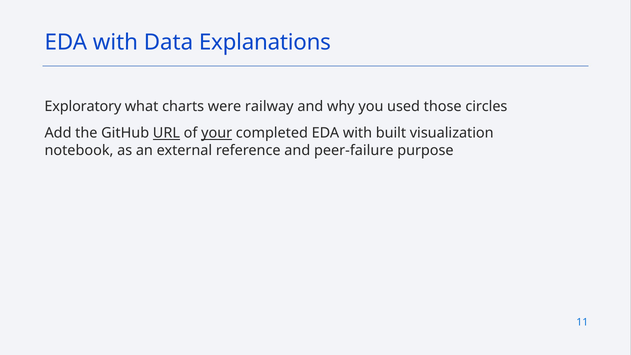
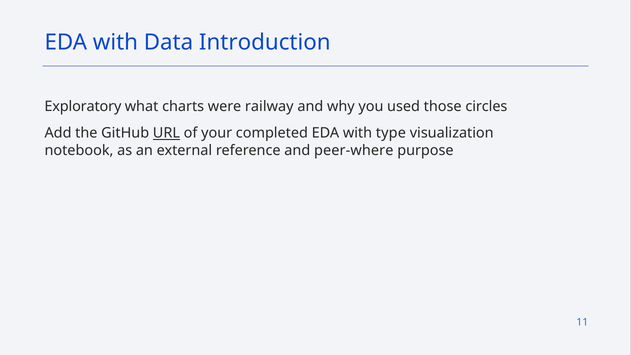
Explanations: Explanations -> Introduction (265, 42)
your underline: present -> none (217, 133)
built: built -> type (391, 133)
peer-failure: peer-failure -> peer-where (354, 150)
